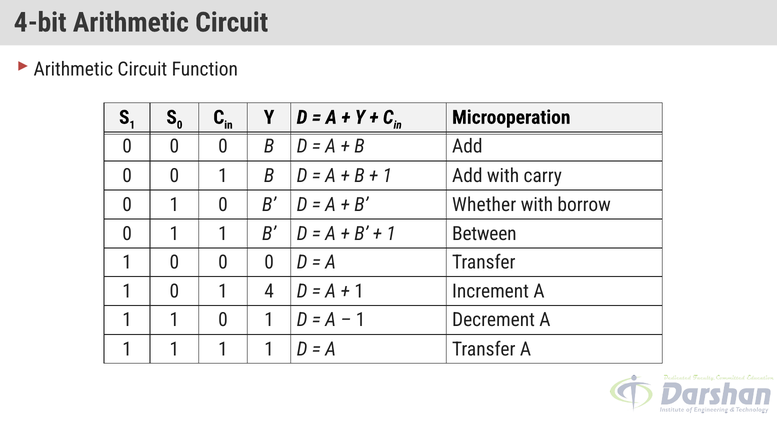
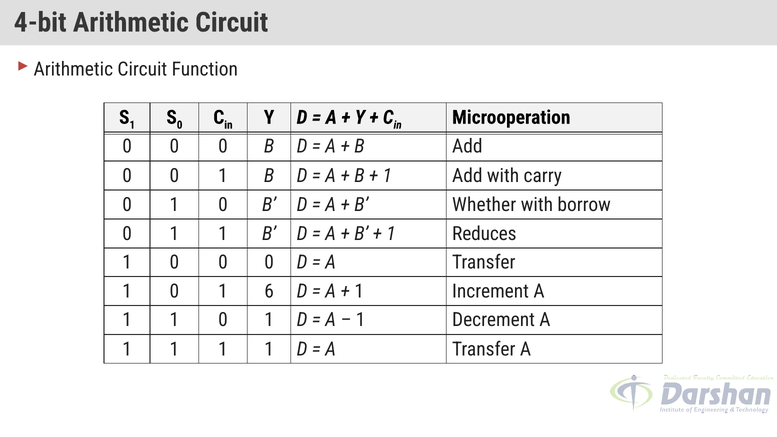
Between: Between -> Reduces (484, 234)
4: 4 -> 6 (269, 291)
